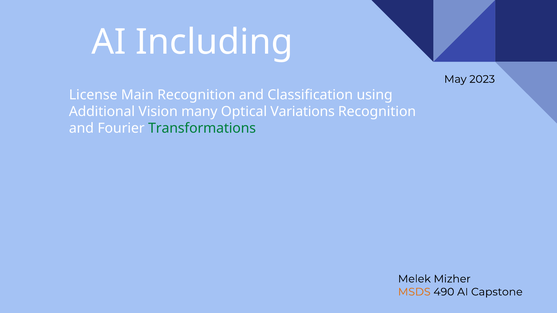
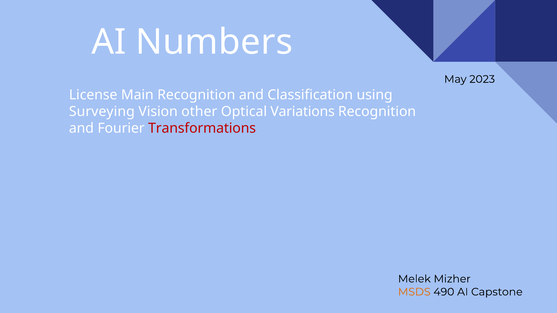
Including: Including -> Numbers (214, 42)
Additional: Additional -> Surveying (102, 112)
many: many -> other (199, 112)
Transformations colour: green -> red (202, 128)
